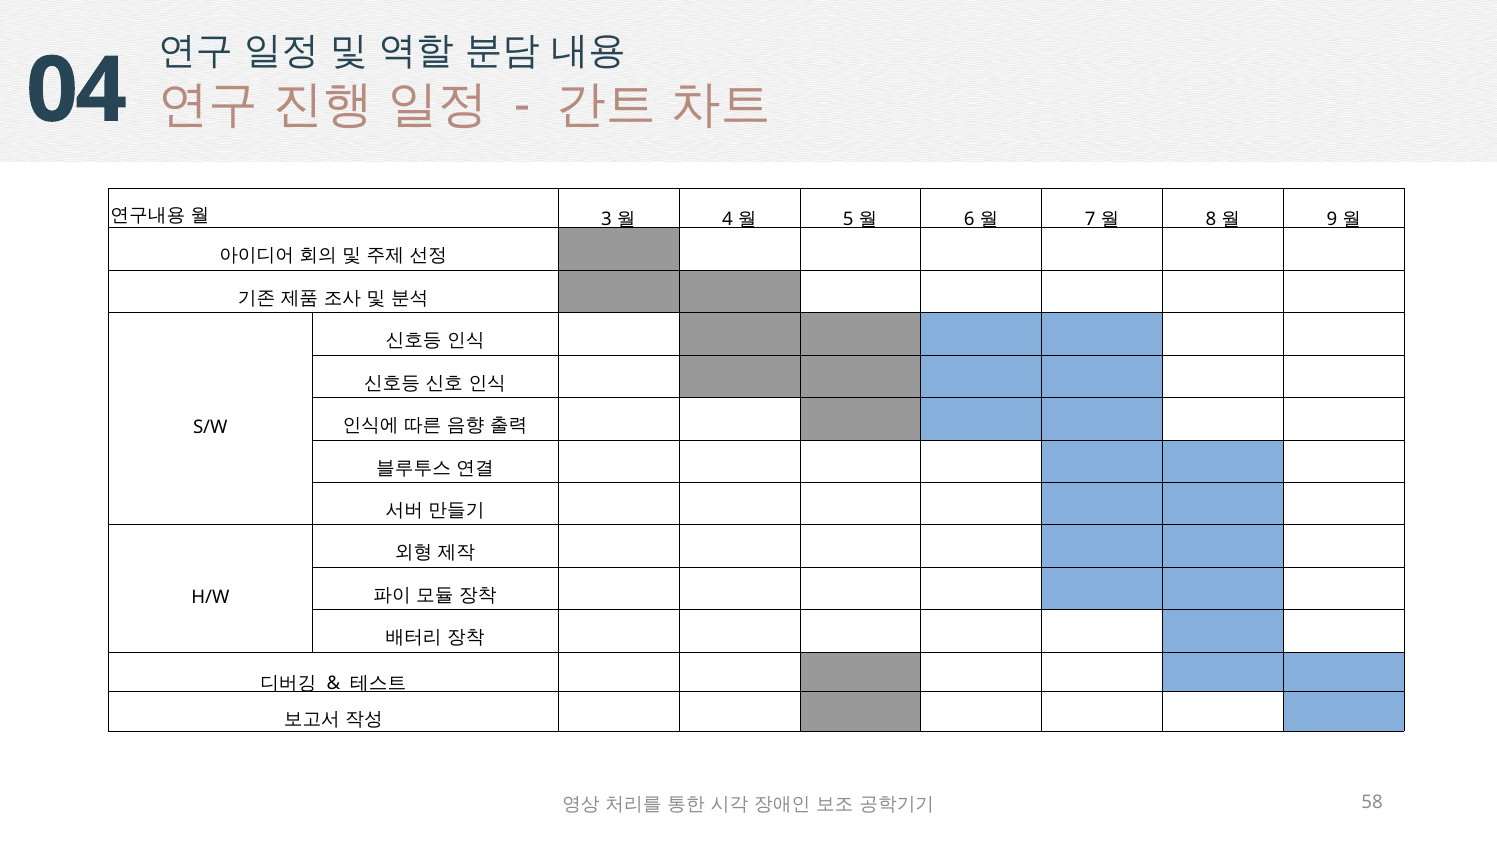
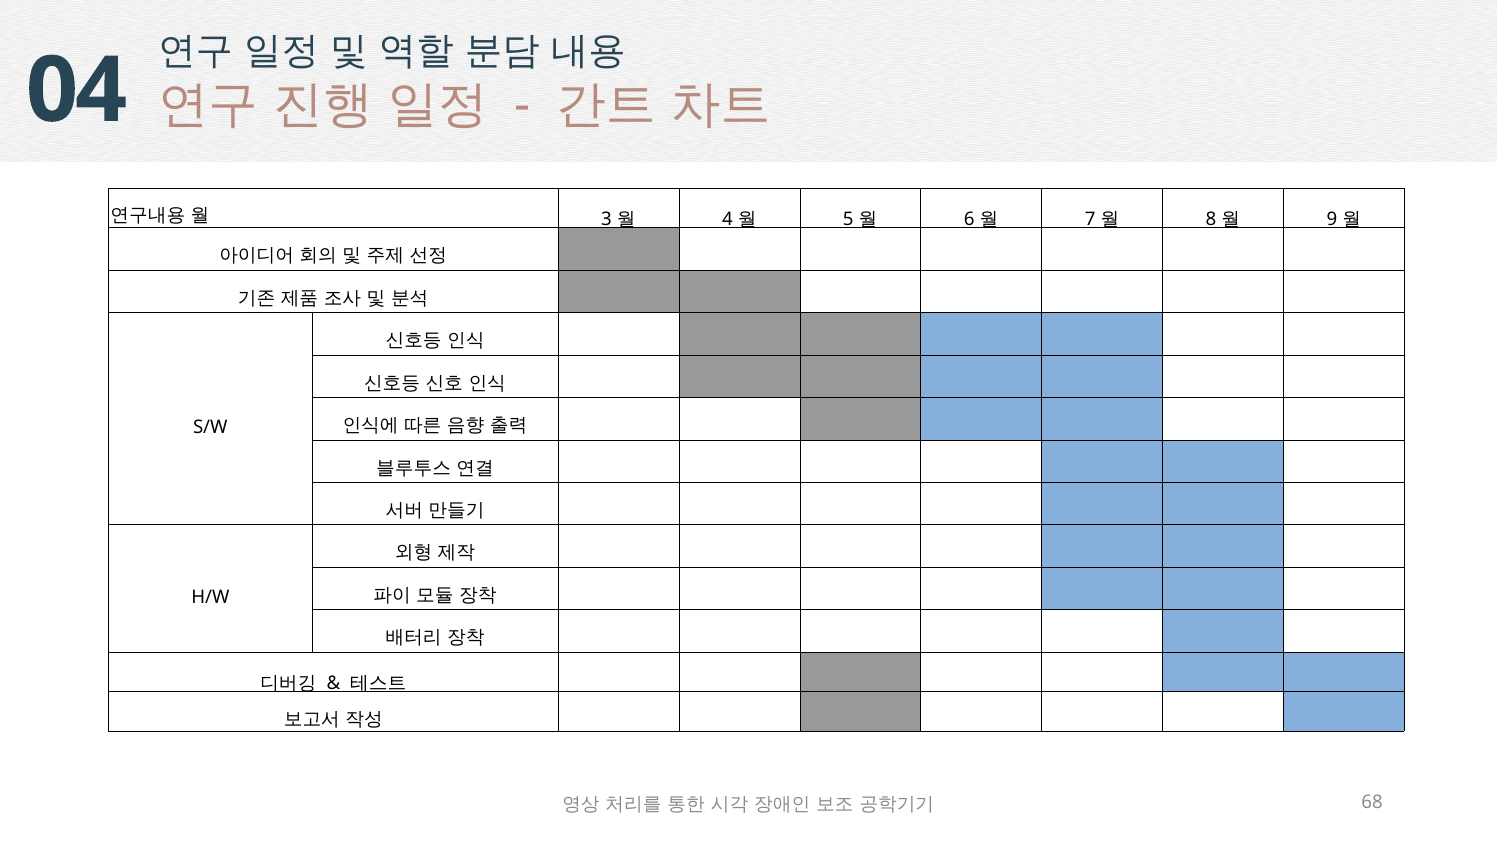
58: 58 -> 68 (1372, 803)
